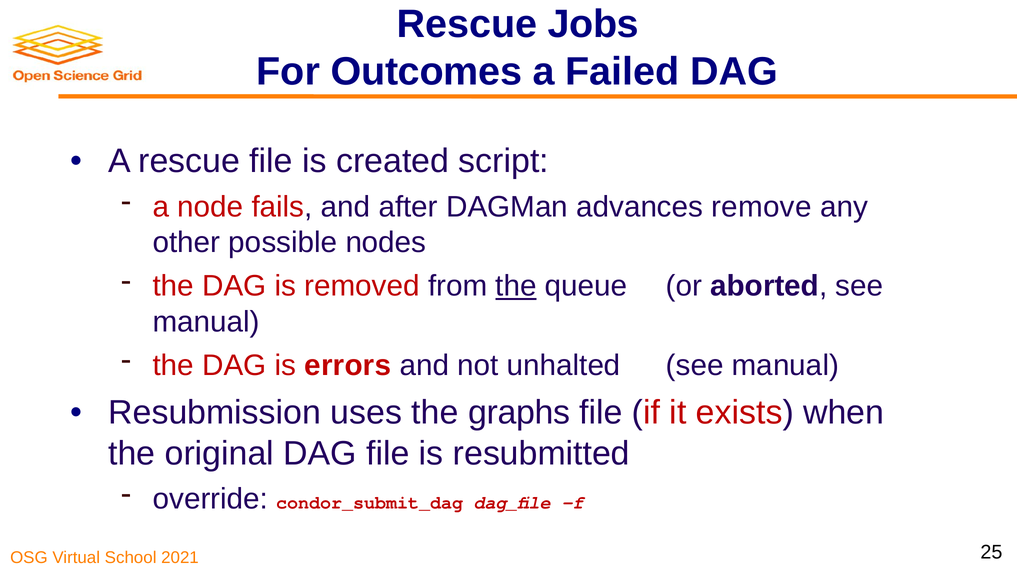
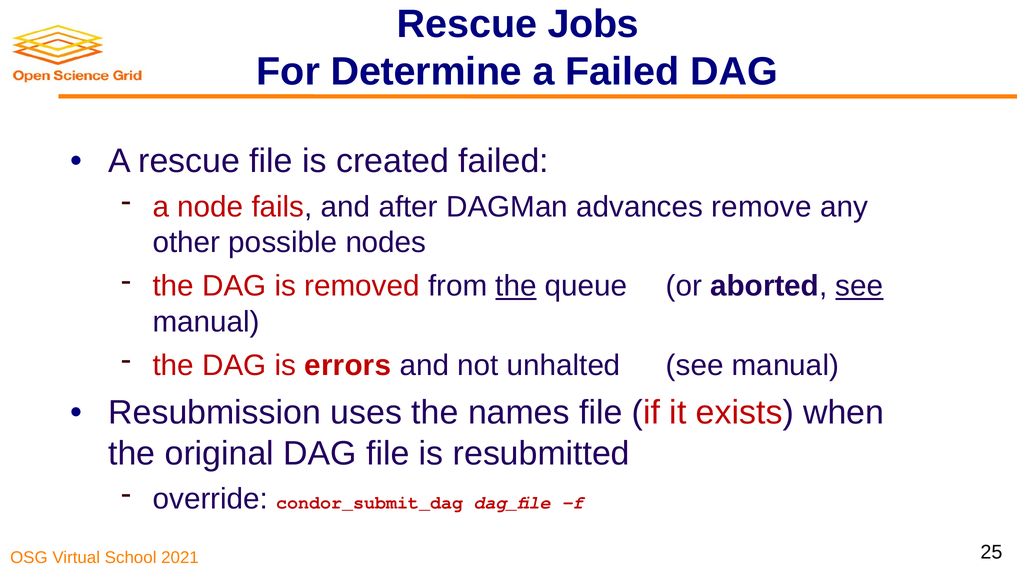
Outcomes: Outcomes -> Determine (426, 72)
created script: script -> failed (504, 161)
see underline: none -> present (859, 286)
graphs: graphs -> names (519, 413)
